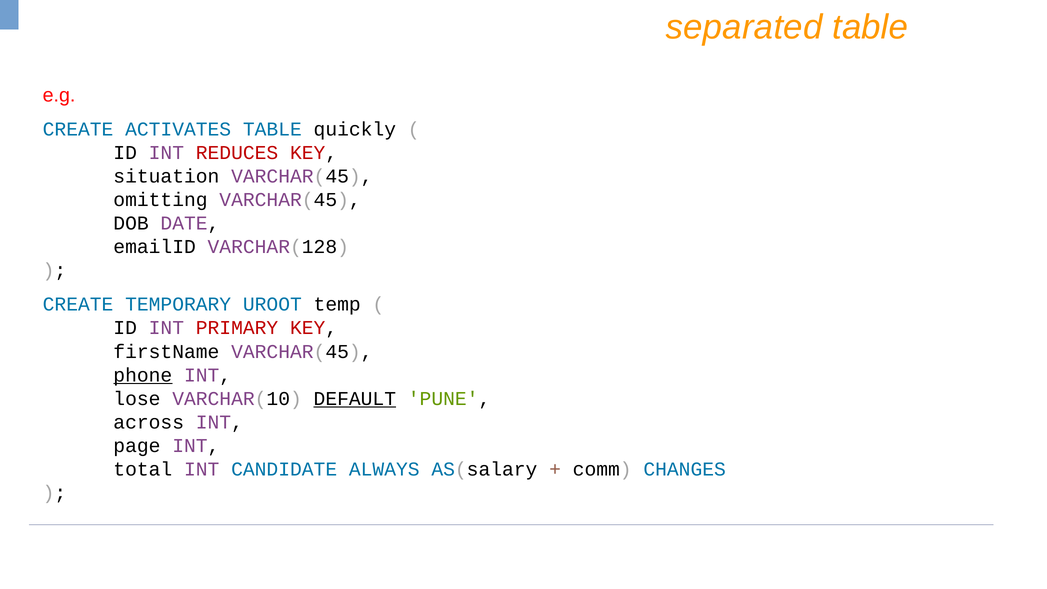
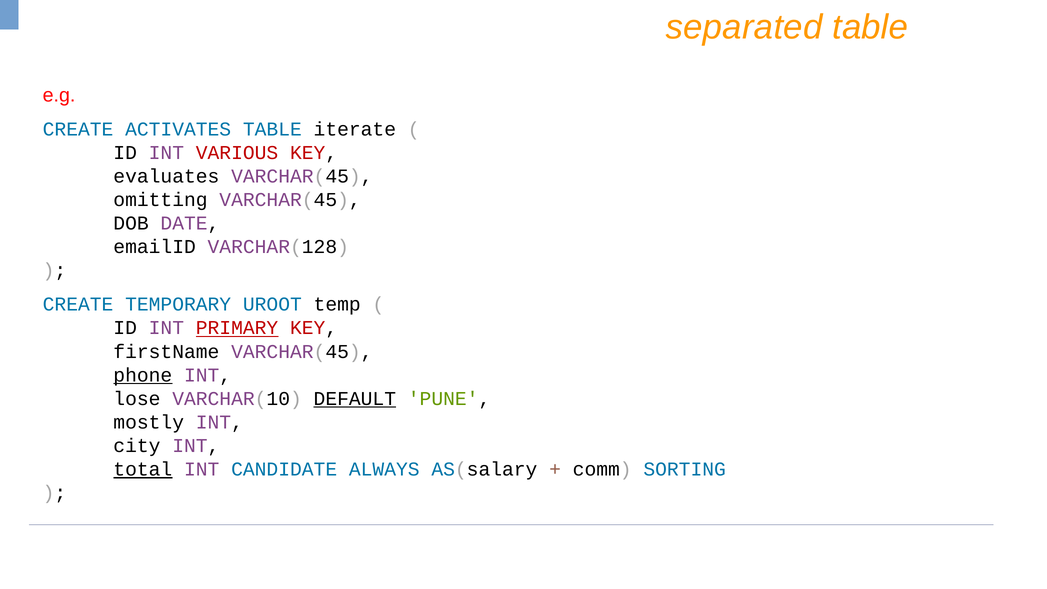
quickly: quickly -> iterate (355, 129)
REDUCES: REDUCES -> VARIOUS (237, 153)
situation: situation -> evaluates (166, 176)
PRIMARY underline: none -> present (237, 328)
across: across -> mostly (149, 422)
page: page -> city (137, 446)
total underline: none -> present (143, 469)
CHANGES: CHANGES -> SORTING (685, 469)
